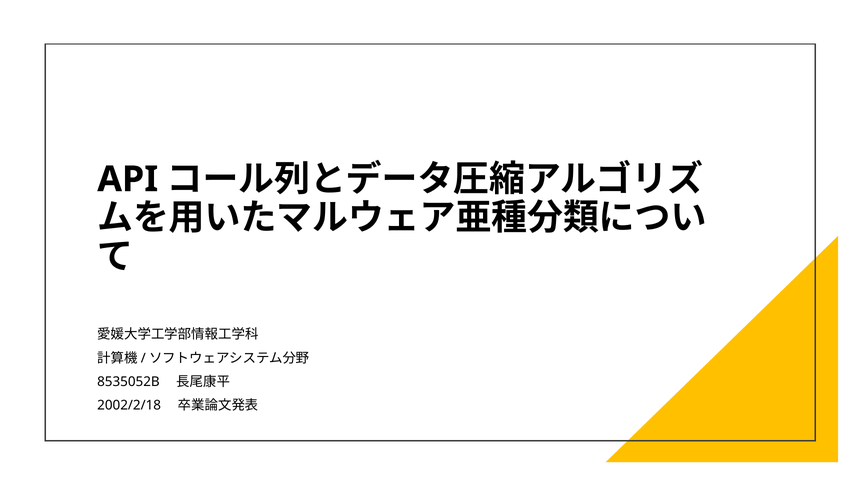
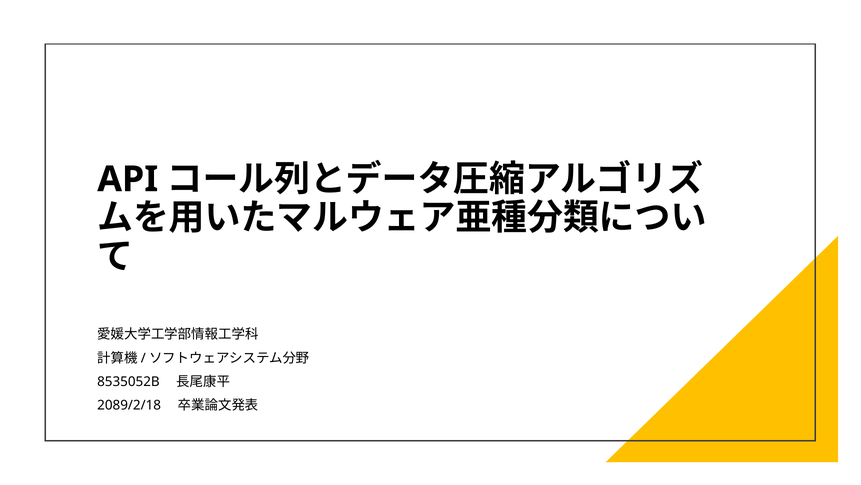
2002/2/18: 2002/2/18 -> 2089/2/18 (129, 405)
